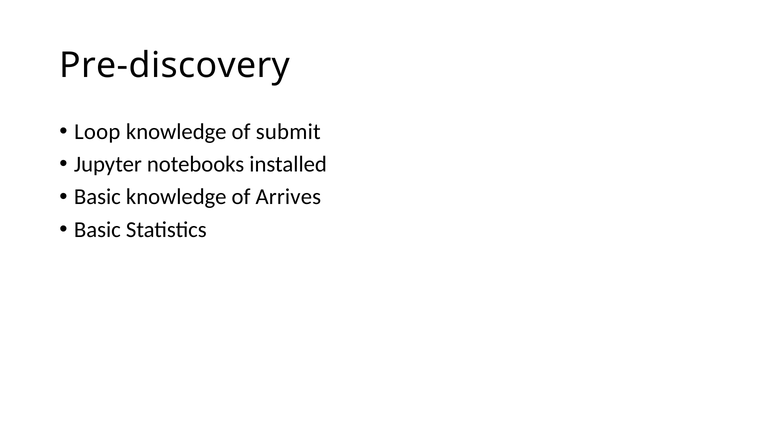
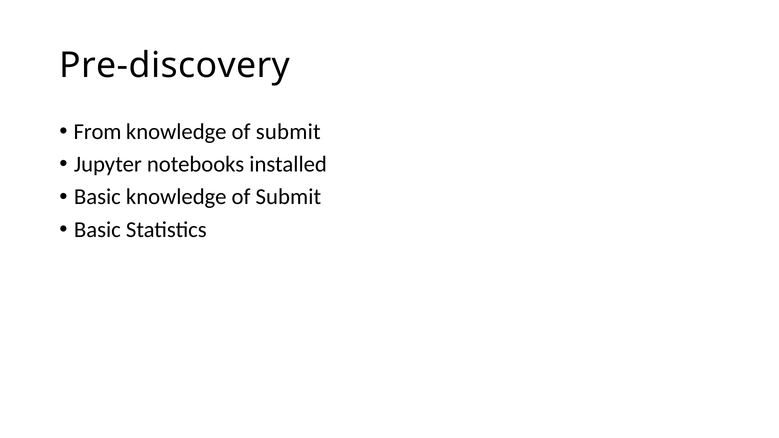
Loop: Loop -> From (98, 132)
Basic knowledge of Arrives: Arrives -> Submit (288, 197)
